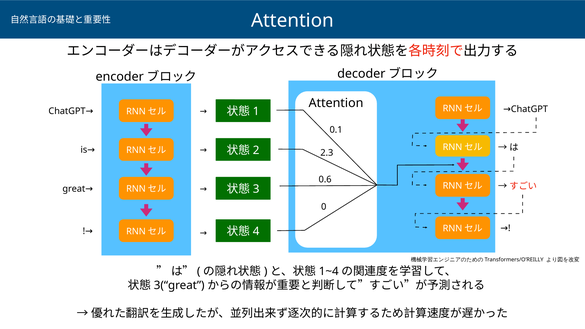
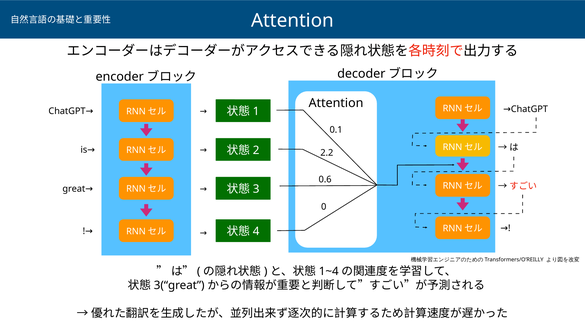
2.3: 2.3 -> 2.2 (327, 153)
